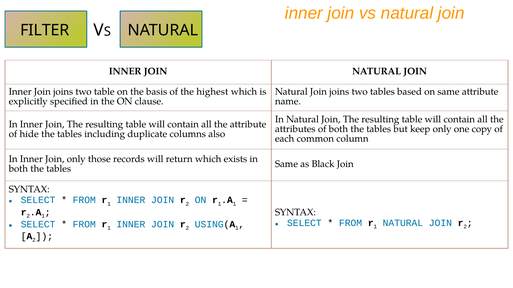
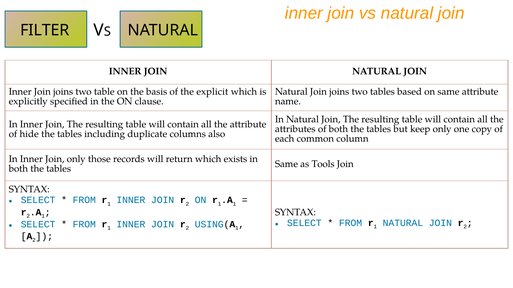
highest: highest -> explicit (212, 92)
Black: Black -> Tools (323, 164)
